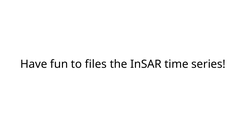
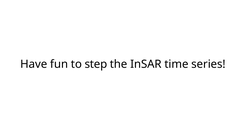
files: files -> step (96, 64)
